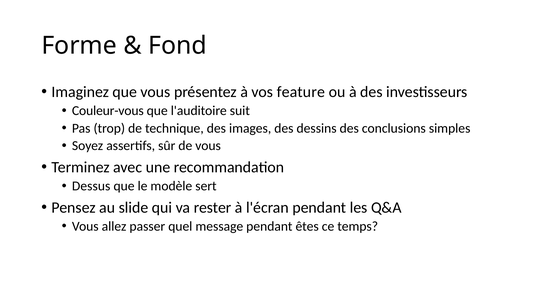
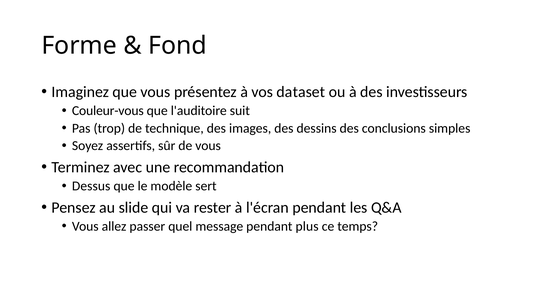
feature: feature -> dataset (301, 92)
êtes: êtes -> plus (307, 226)
